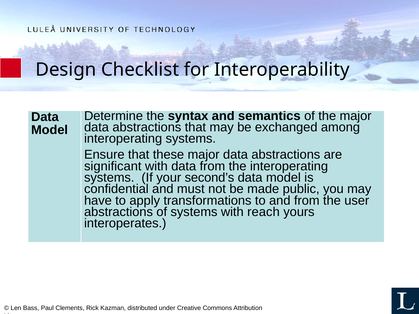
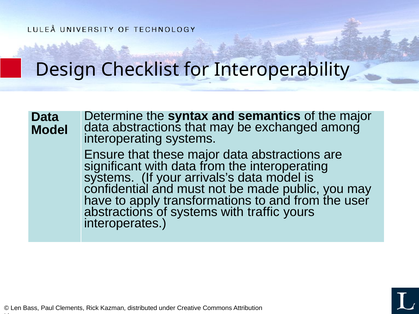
second’s: second’s -> arrivals’s (209, 178)
reach: reach -> traffic (263, 212)
